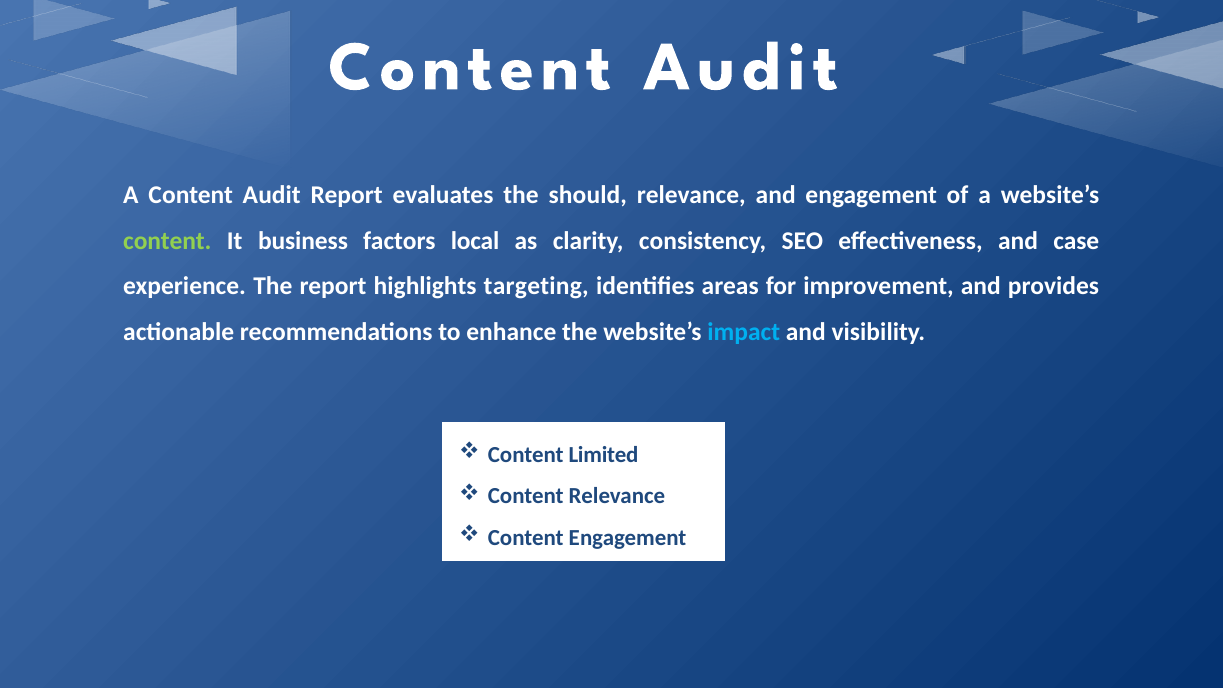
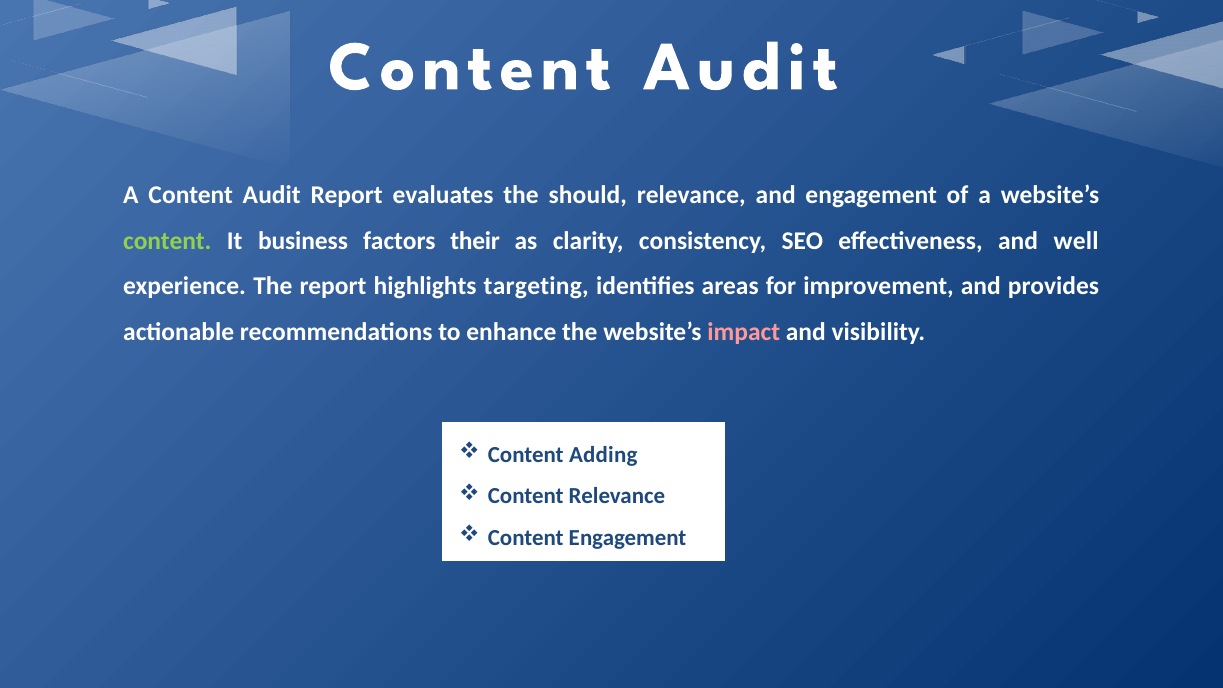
local: local -> their (475, 241)
case: case -> well (1076, 241)
impact colour: light blue -> pink (744, 332)
Limited: Limited -> Adding (603, 455)
